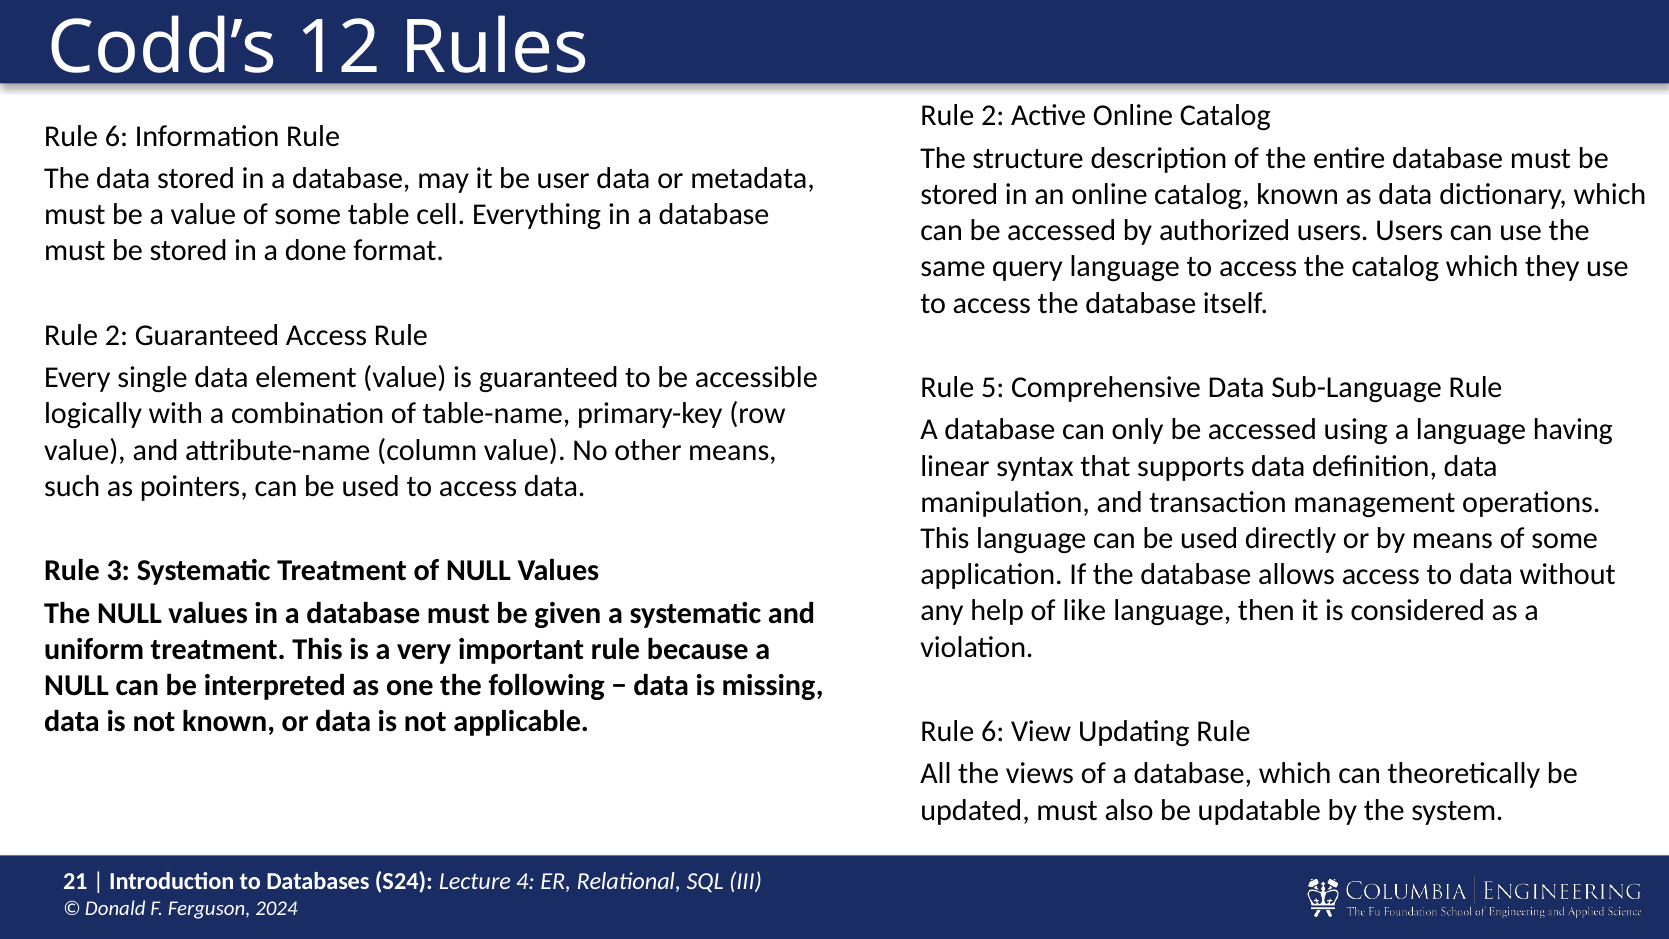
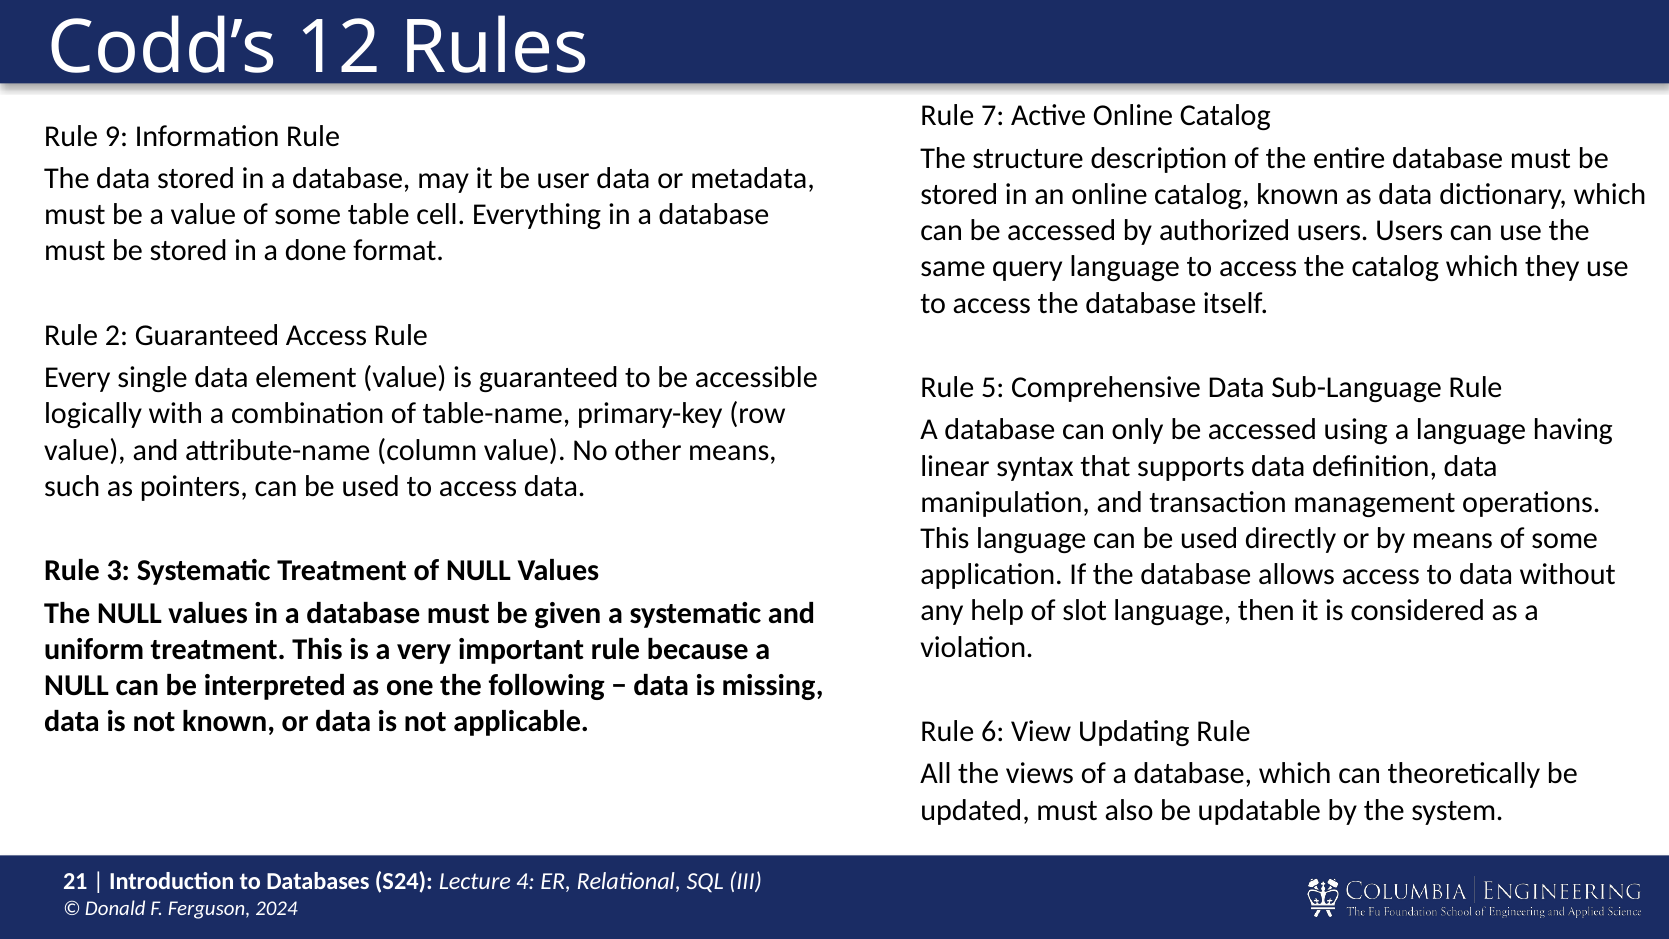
2: 2 -> 7 (993, 116)
6: 6 -> 9 (116, 136)
like: like -> slot (1085, 611)
